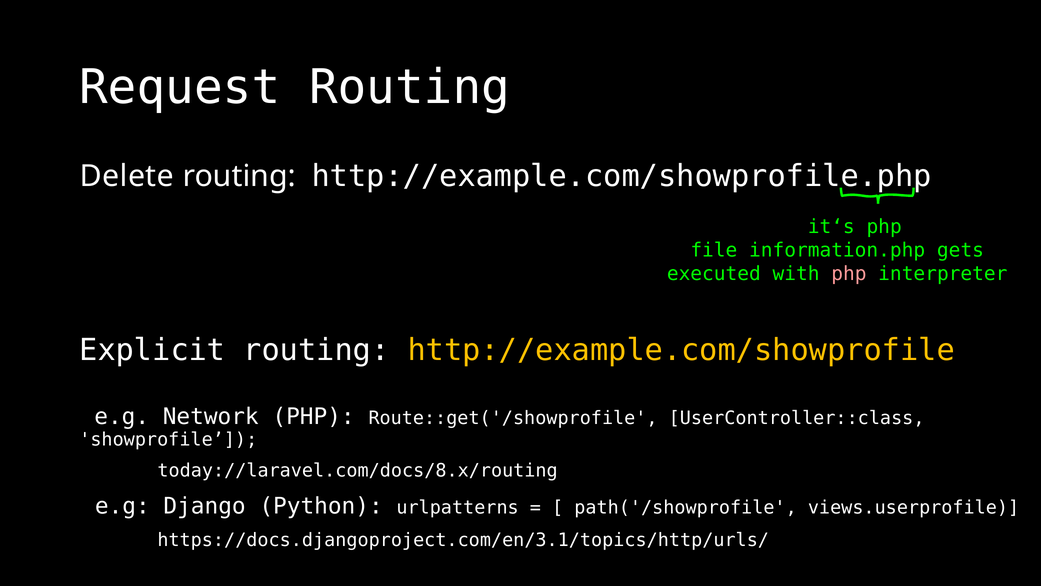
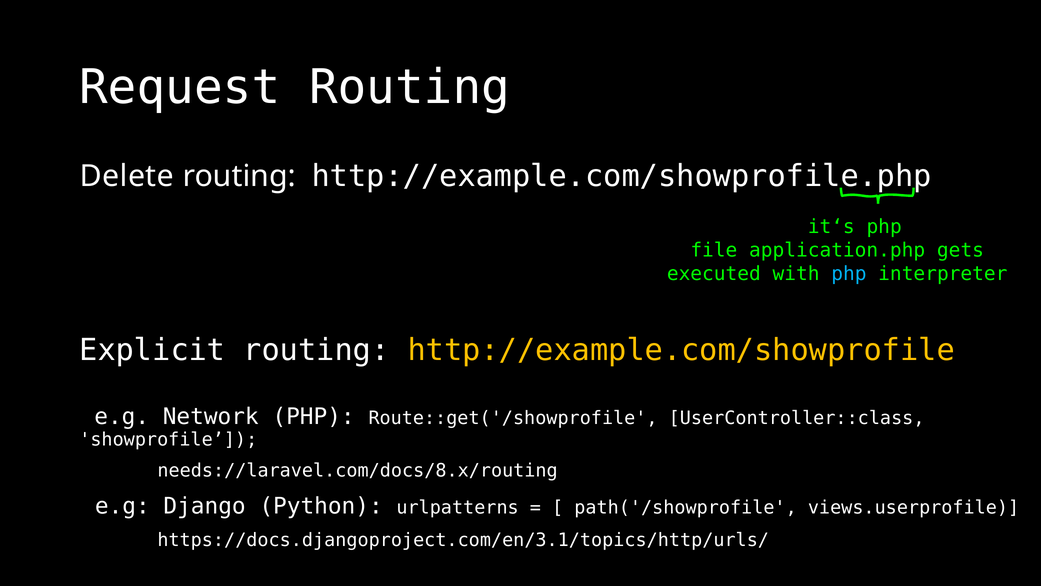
information.php: information.php -> application.php (837, 250)
php colour: pink -> light blue (849, 274)
today://laravel.com/docs/8.x/routing: today://laravel.com/docs/8.x/routing -> needs://laravel.com/docs/8.x/routing (358, 470)
